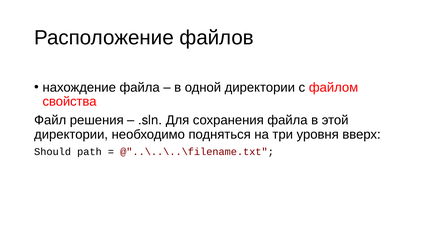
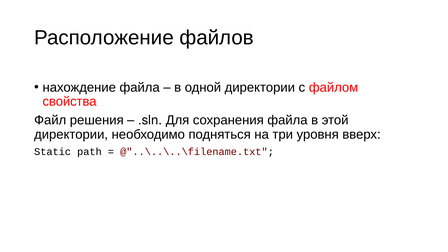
Should: Should -> Static (53, 152)
